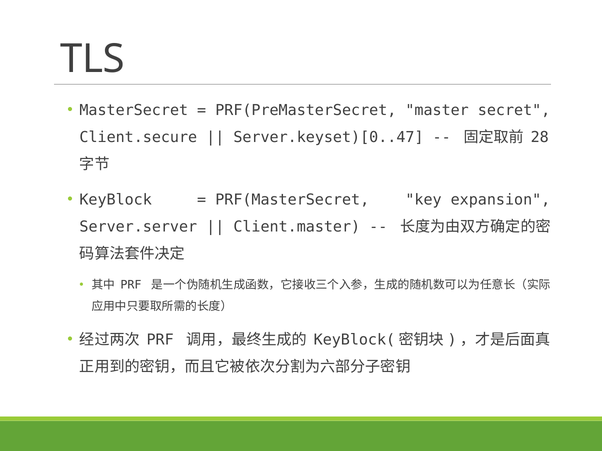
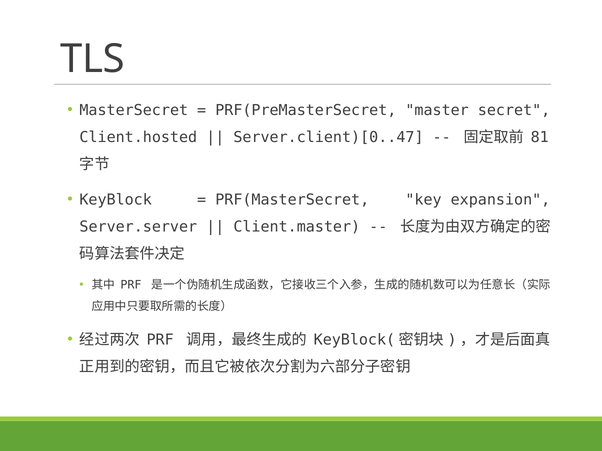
Client.secure: Client.secure -> Client.hosted (138, 137)
Server.keyset)[0..47: Server.keyset)[0..47 -> Server.client)[0..47 (328, 137)
28: 28 -> 81 (540, 137)
